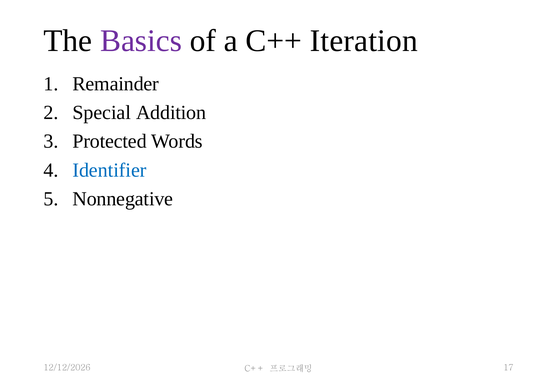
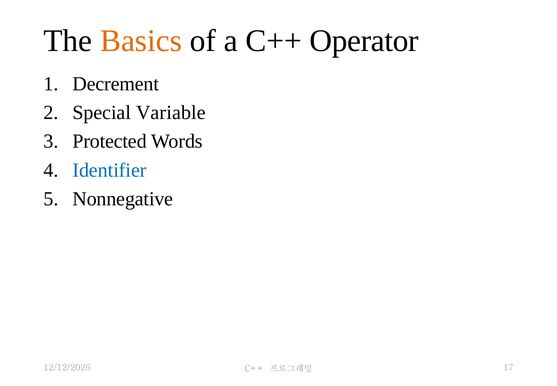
Basics colour: purple -> orange (141, 41)
Iteration: Iteration -> Operator (364, 41)
Remainder: Remainder -> Decrement (116, 84)
Addition: Addition -> Variable (171, 113)
